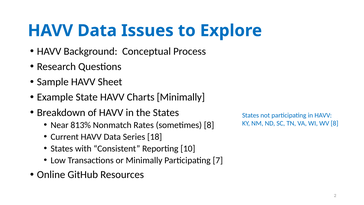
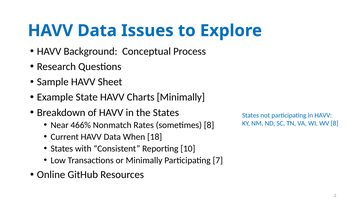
813%: 813% -> 466% (81, 125)
Series: Series -> When (134, 137)
